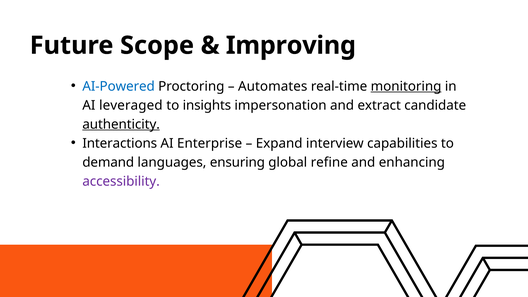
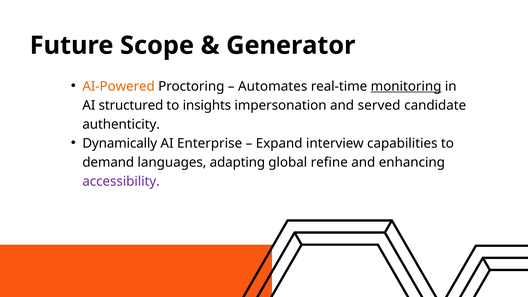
Improving: Improving -> Generator (291, 45)
AI-Powered colour: blue -> orange (119, 86)
leveraged: leveraged -> structured (131, 105)
extract: extract -> served (379, 105)
authenticity underline: present -> none (121, 124)
Interactions: Interactions -> Dynamically (120, 143)
ensuring: ensuring -> adapting (237, 162)
